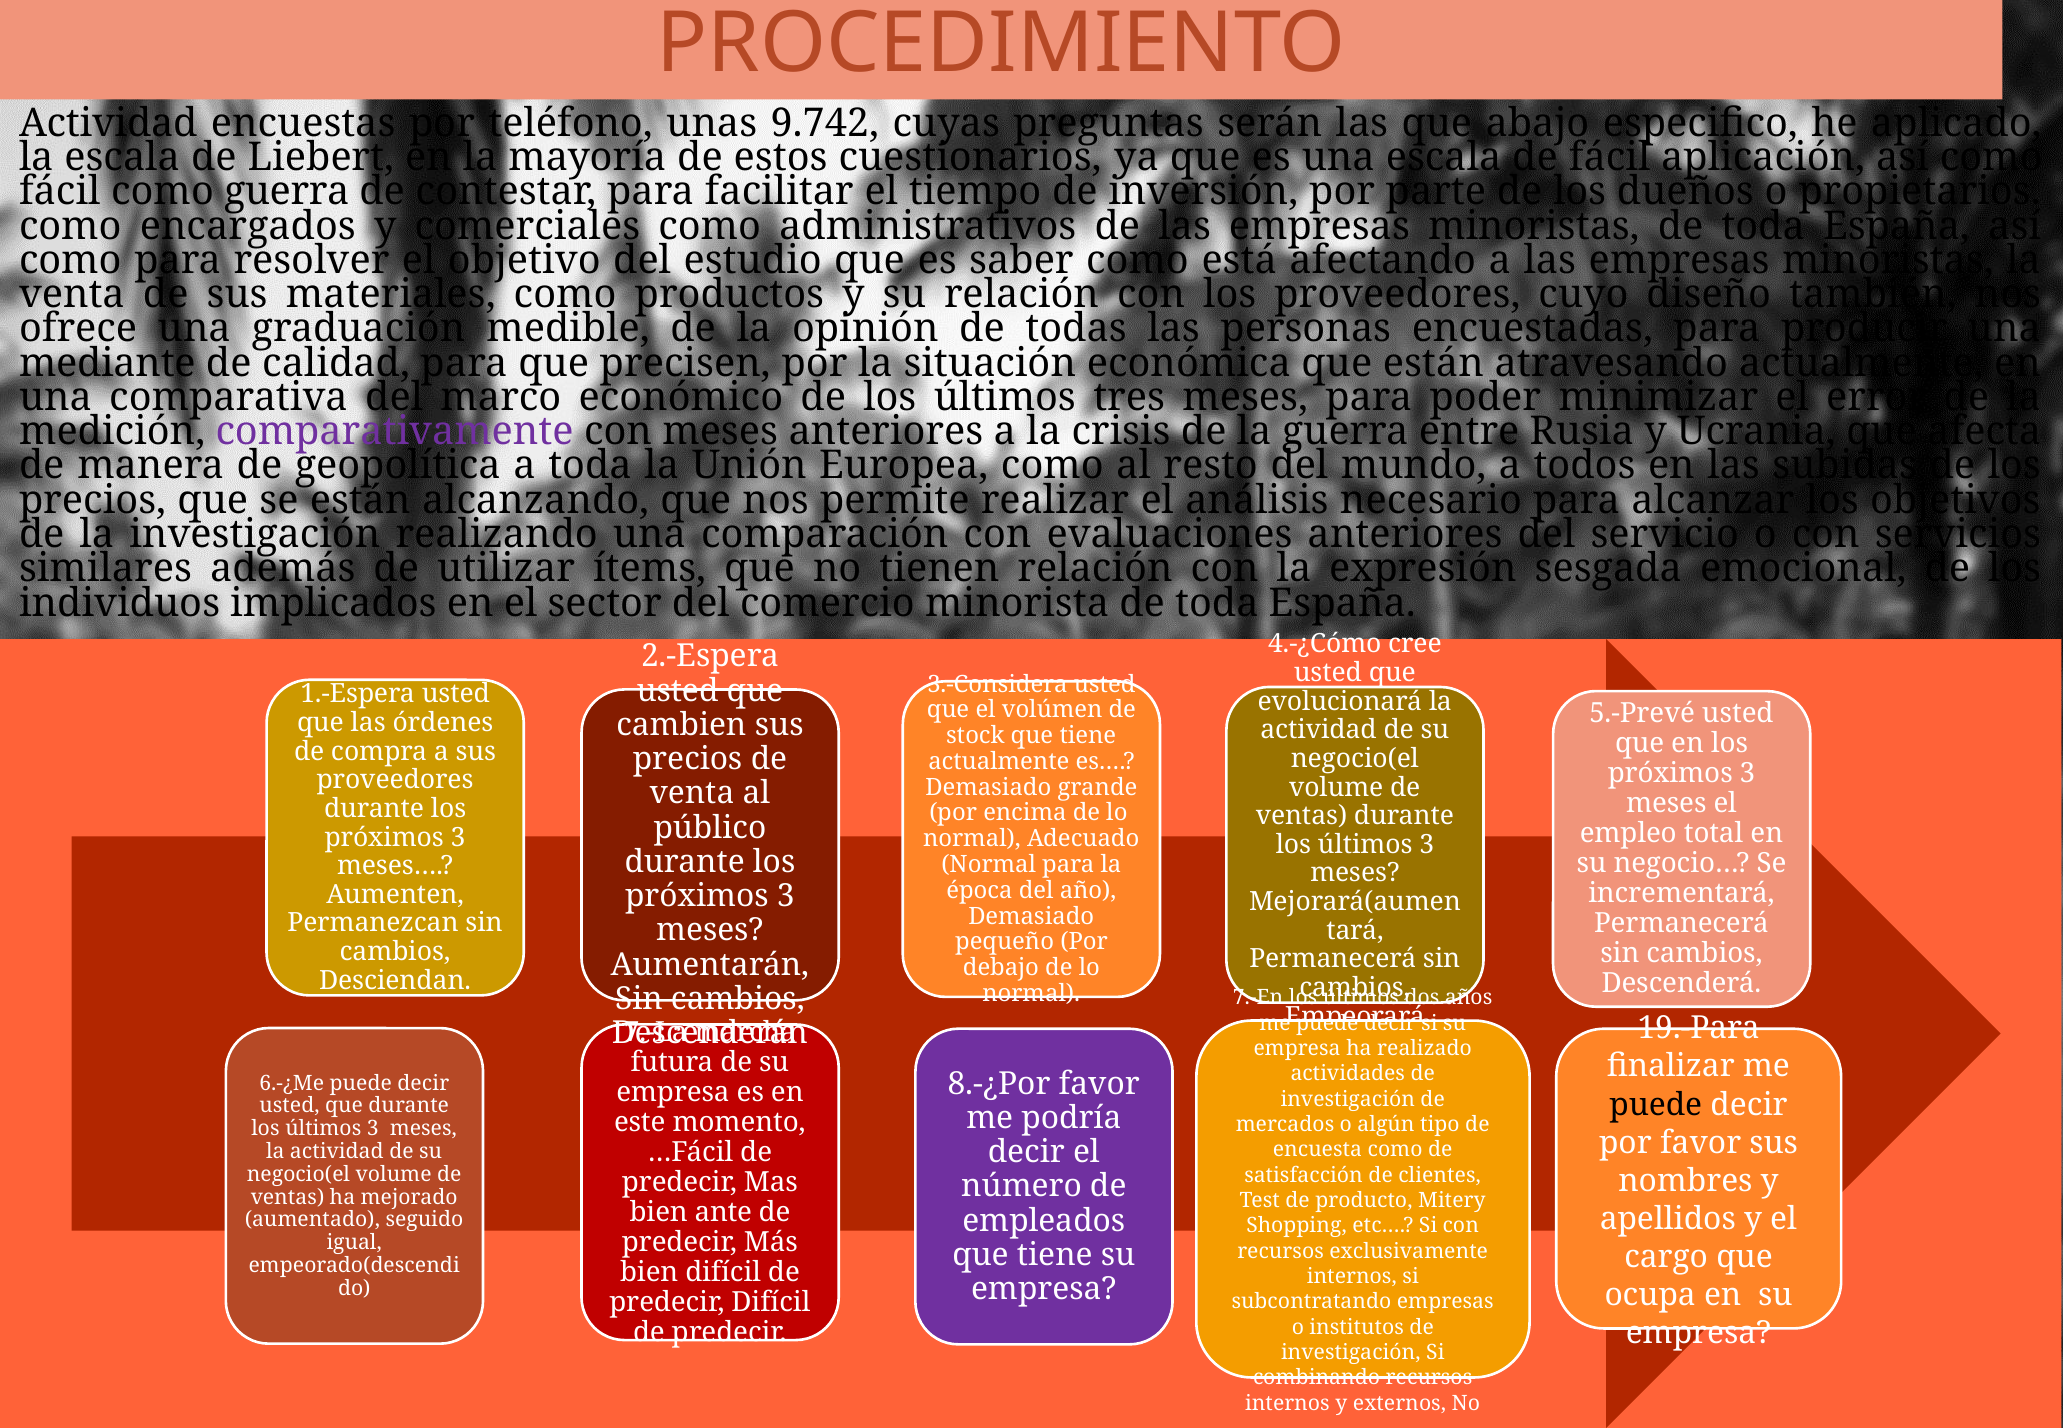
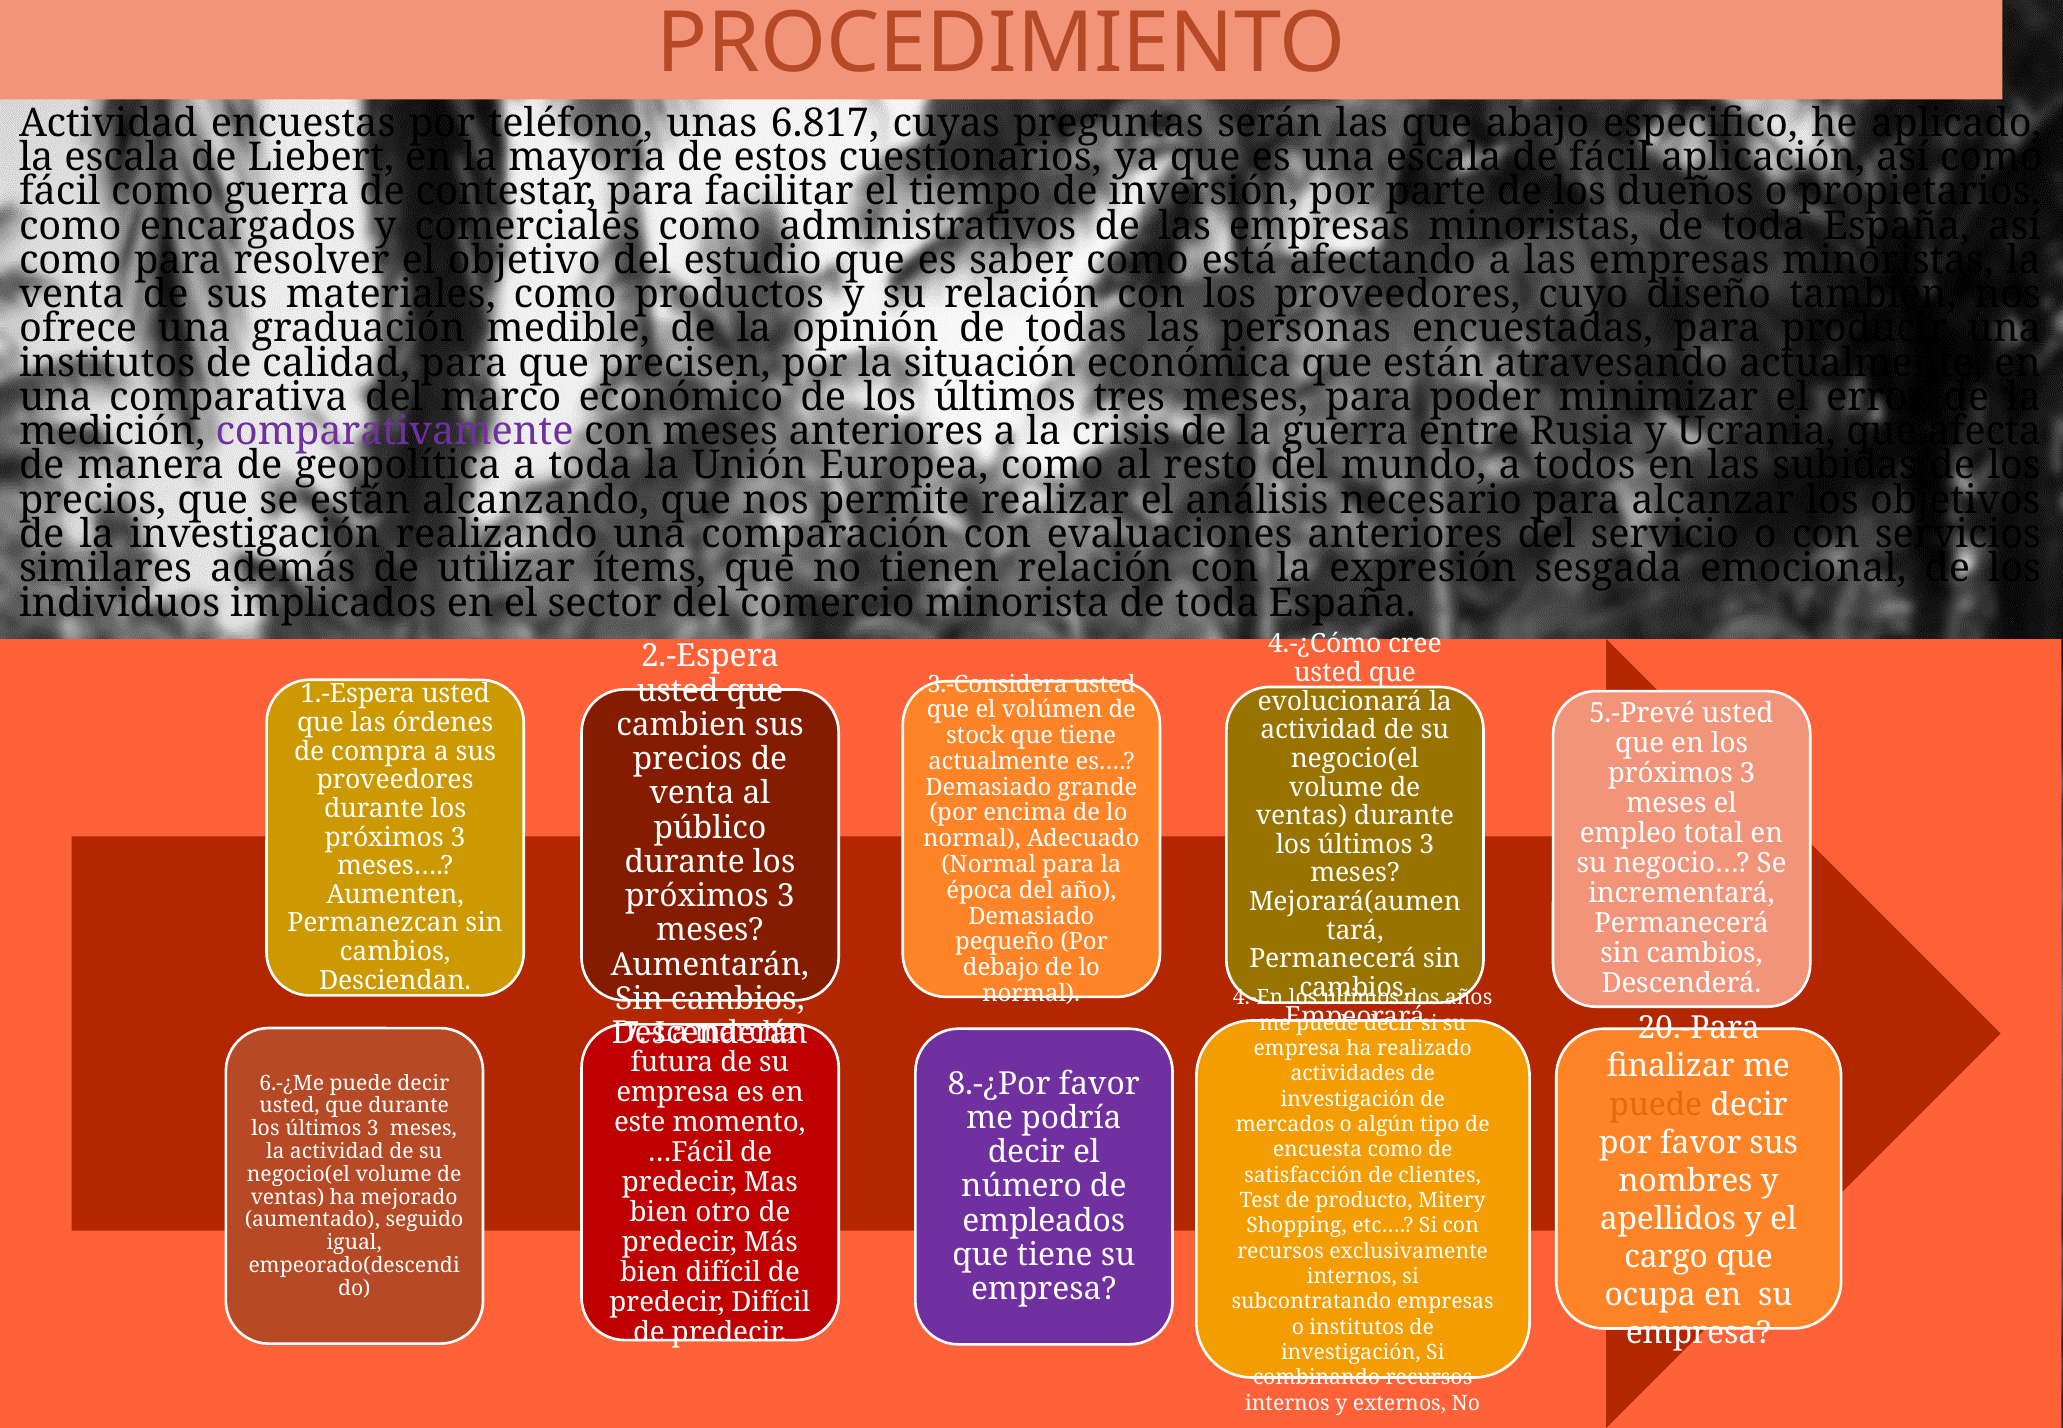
9.742: 9.742 -> 6.817 (825, 123)
mediante: mediante -> institutos (107, 363)
7.-En: 7.-En -> 4.-En (1258, 998)
19.-Para: 19.-Para -> 20.-Para (1699, 1029)
puede colour: black -> orange (1656, 1105)
ante: ante -> otro (723, 1212)
